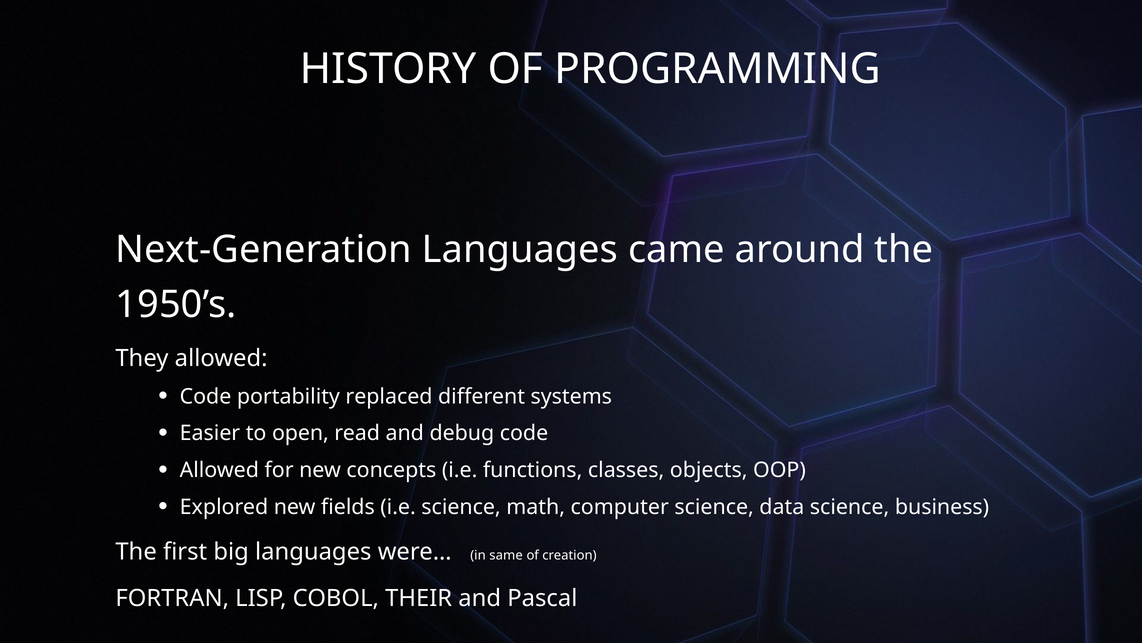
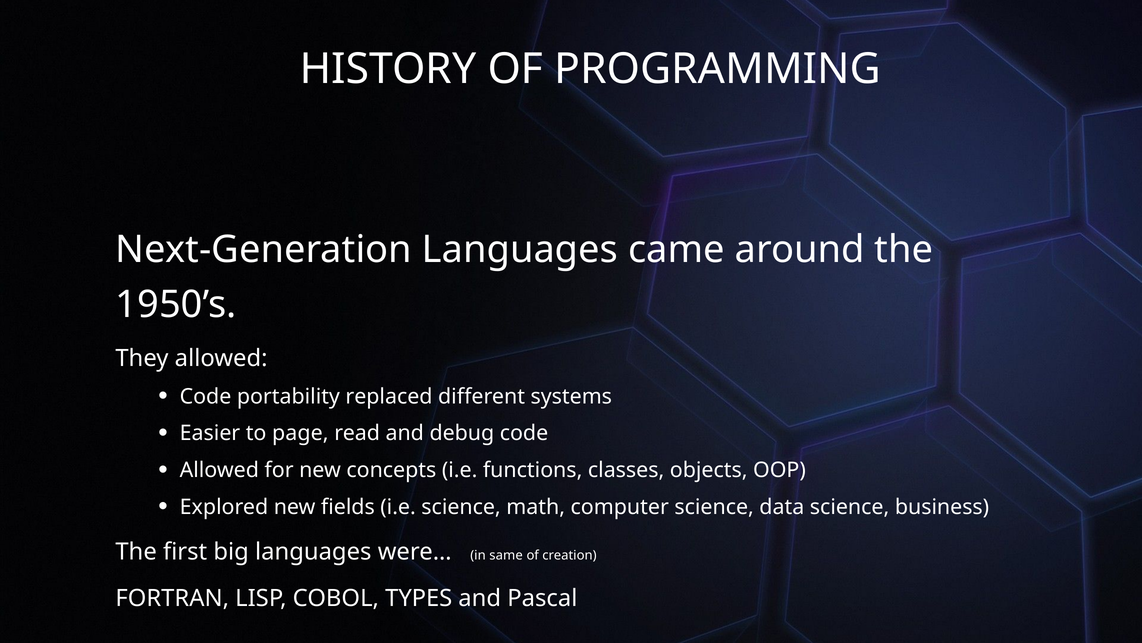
open: open -> page (300, 433)
THEIR: THEIR -> TYPES (419, 598)
